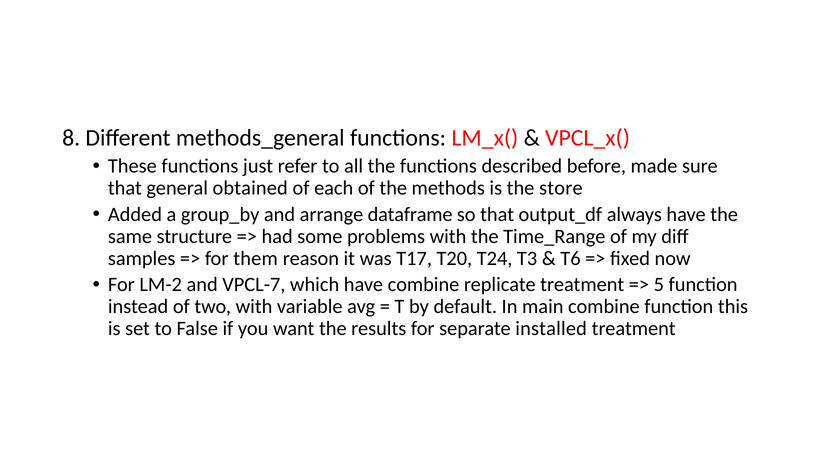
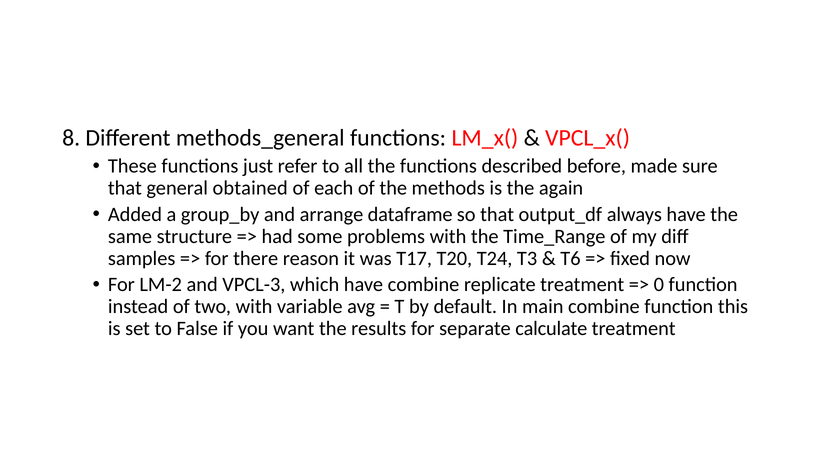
store: store -> again (561, 188)
them: them -> there (256, 258)
VPCL-7: VPCL-7 -> VPCL-3 (254, 284)
5: 5 -> 0 (659, 284)
installed: installed -> calculate (551, 328)
